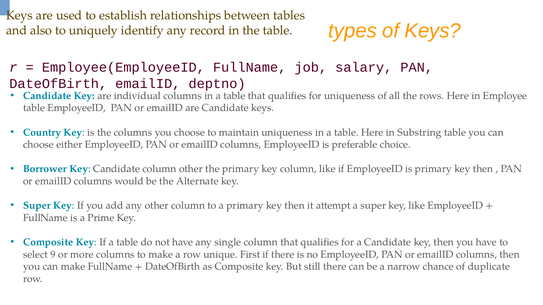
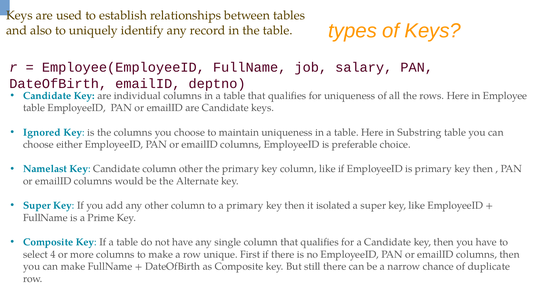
Country: Country -> Ignored (42, 133)
Borrower: Borrower -> Namelast (45, 169)
attempt: attempt -> isolated (333, 206)
9: 9 -> 4 (53, 255)
